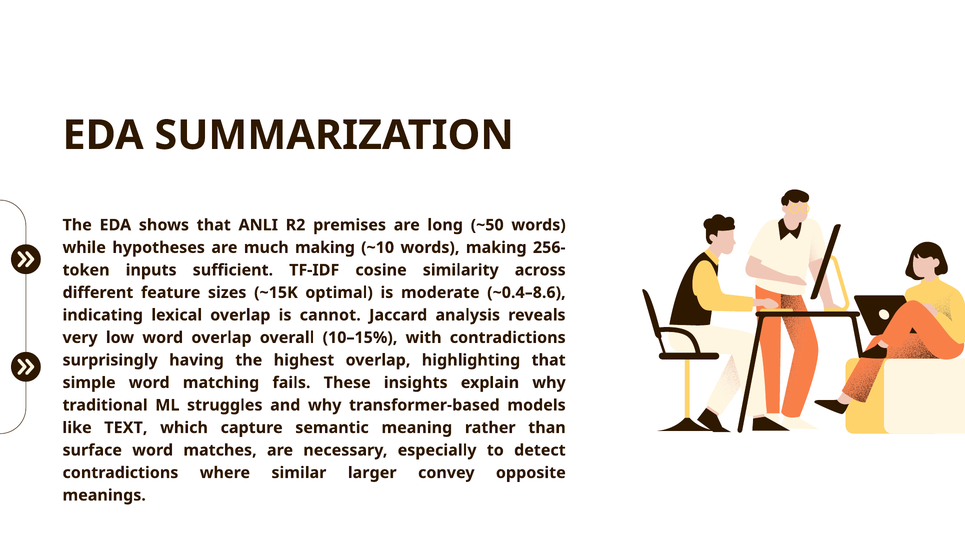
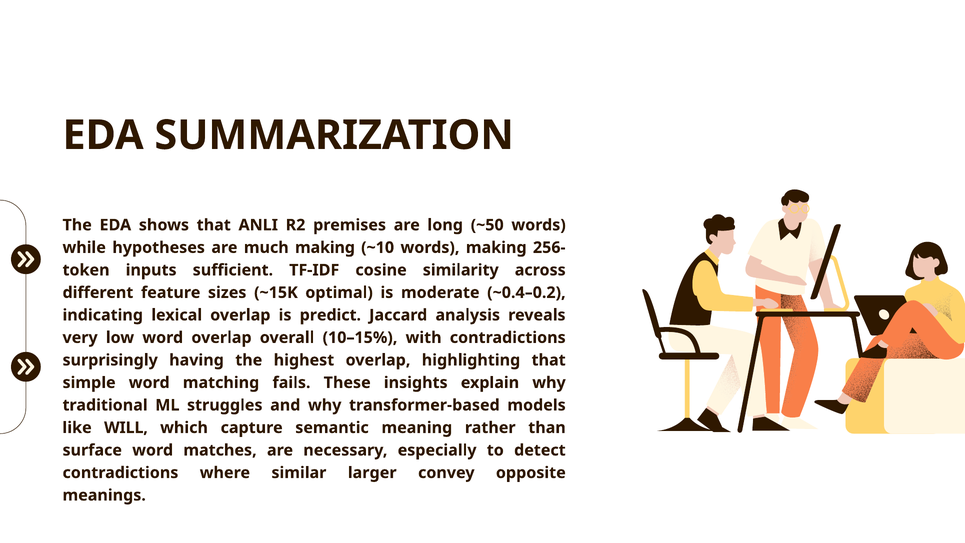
~0.4–8.6: ~0.4–8.6 -> ~0.4–0.2 (526, 293)
cannot: cannot -> predict (330, 315)
TEXT: TEXT -> WILL (126, 428)
